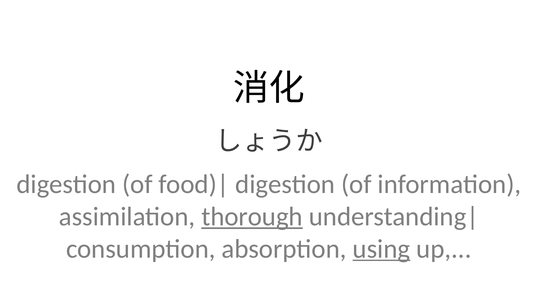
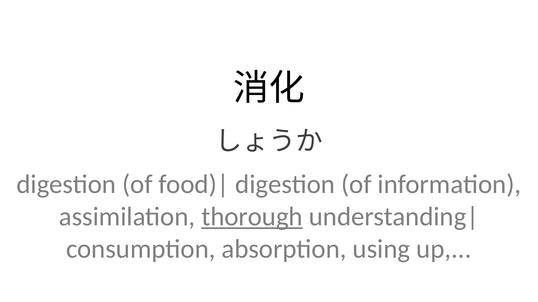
using underline: present -> none (381, 249)
